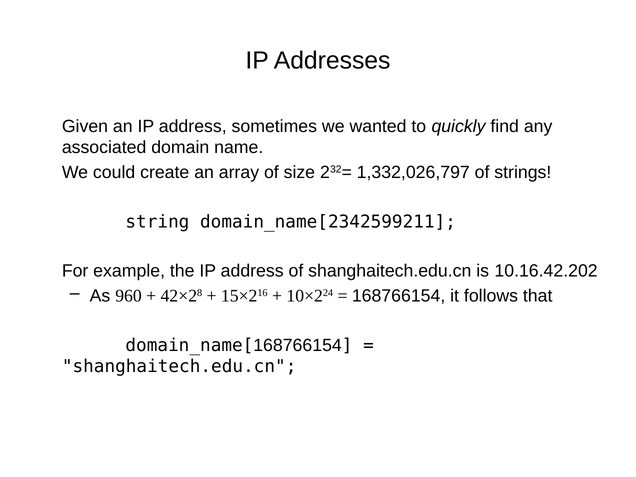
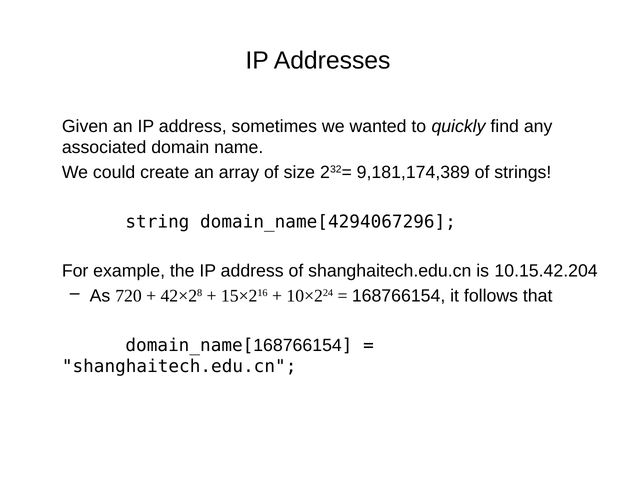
1,332,026,797: 1,332,026,797 -> 9,181,174,389 (413, 172)
domain_name[2342599211: domain_name[2342599211 -> domain_name[4294067296 (328, 222)
10.16.42.202: 10.16.42.202 -> 10.15.42.204 (546, 271)
960: 960 -> 720 (129, 296)
